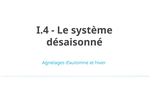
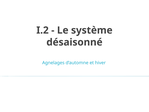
I.4: I.4 -> I.2 (43, 30)
